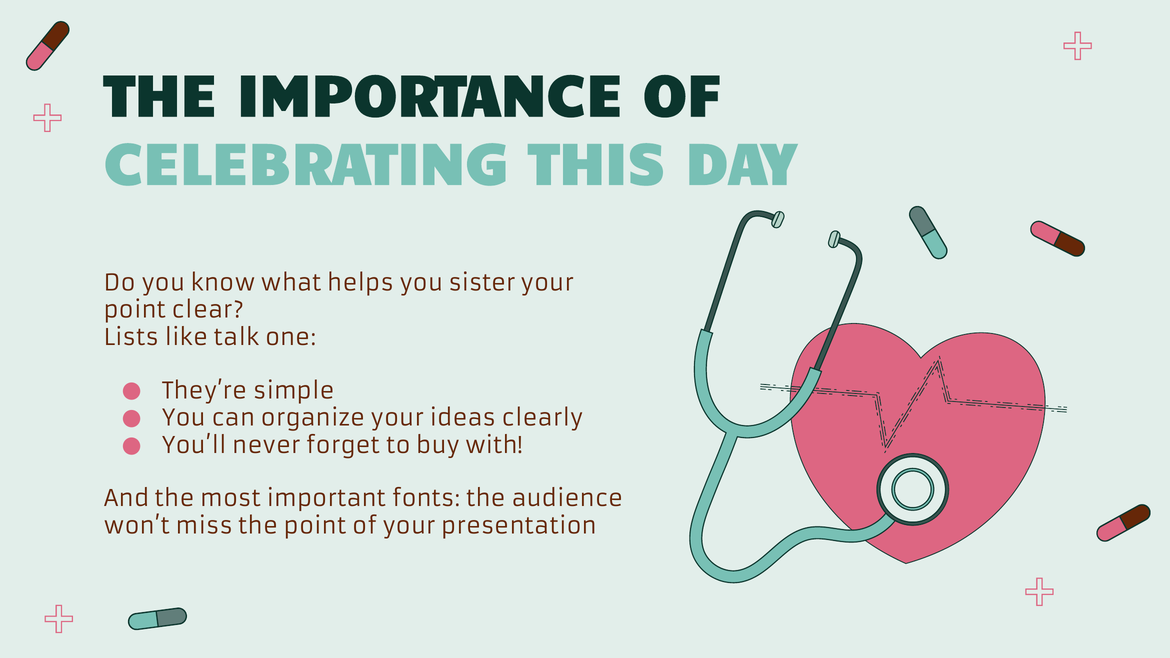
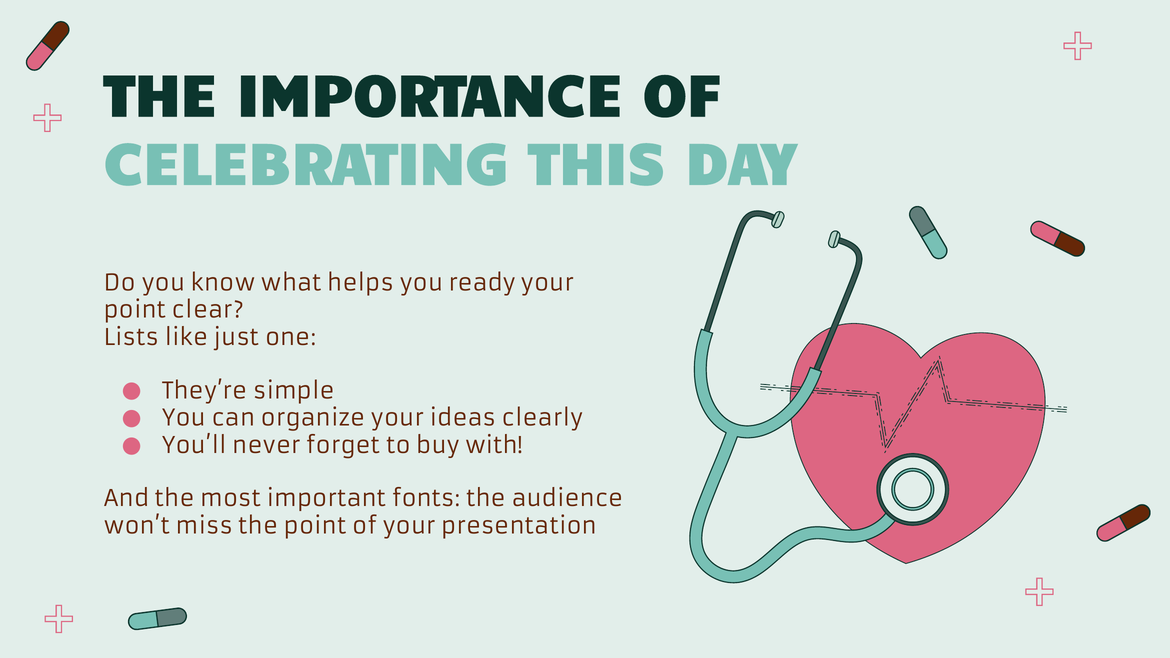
sister: sister -> ready (482, 283)
talk: talk -> just (237, 338)
